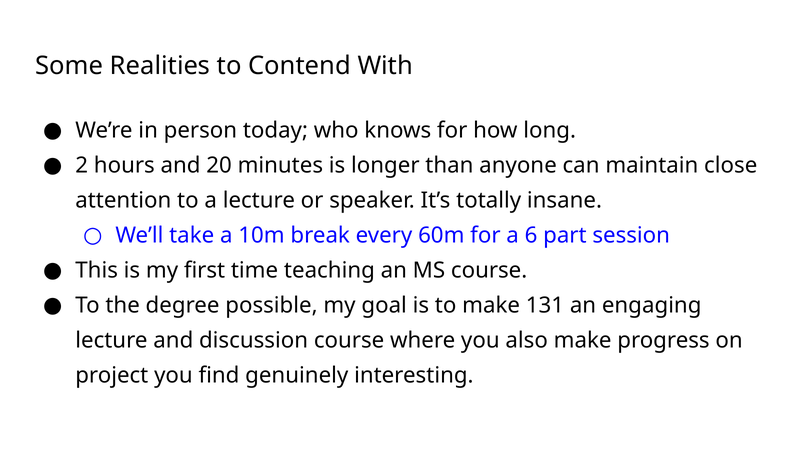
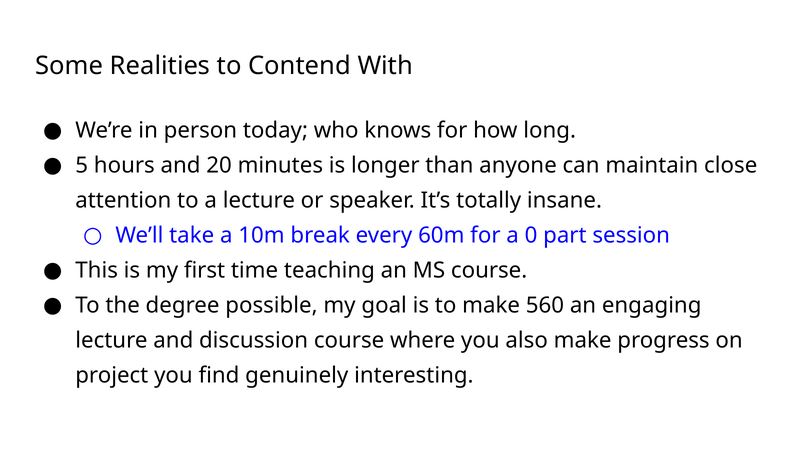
2: 2 -> 5 (82, 165)
6: 6 -> 0 (531, 235)
131: 131 -> 560 (545, 305)
